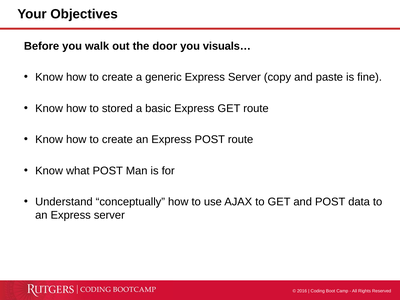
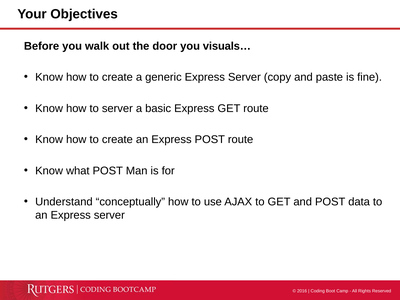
to stored: stored -> server (117, 108)
